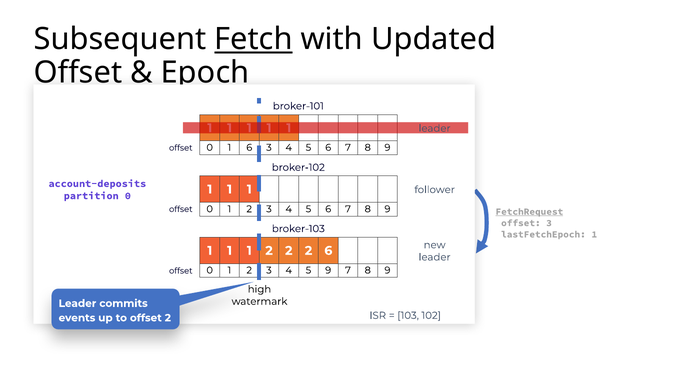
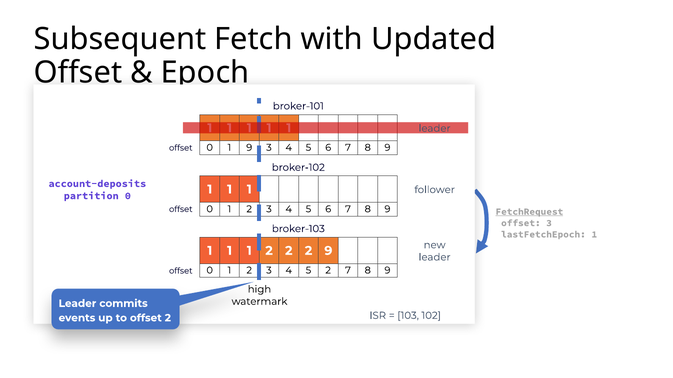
Fetch underline: present -> none (253, 39)
1 6: 6 -> 9 (249, 148)
2 6: 6 -> 9 (328, 251)
5 9: 9 -> 2 (328, 271)
